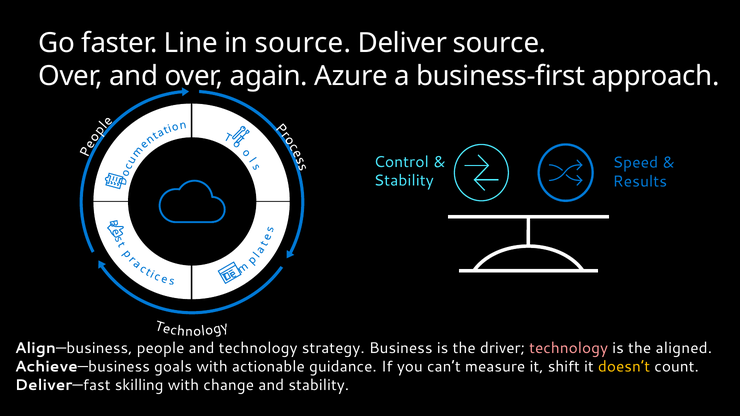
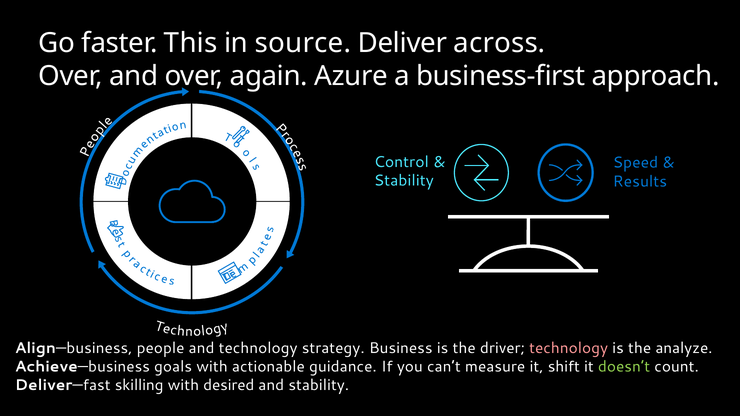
Line: Line -> This (191, 43)
Deliver source: source -> across (499, 43)
aligned: aligned -> analyze (684, 349)
doesn’t colour: yellow -> light green (624, 367)
change: change -> desired (229, 386)
